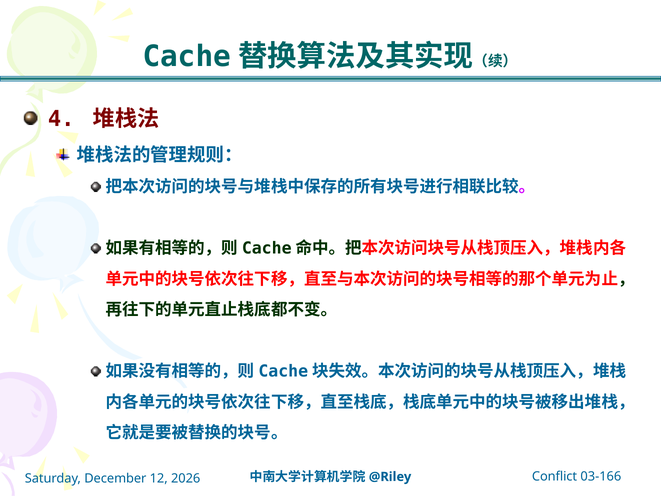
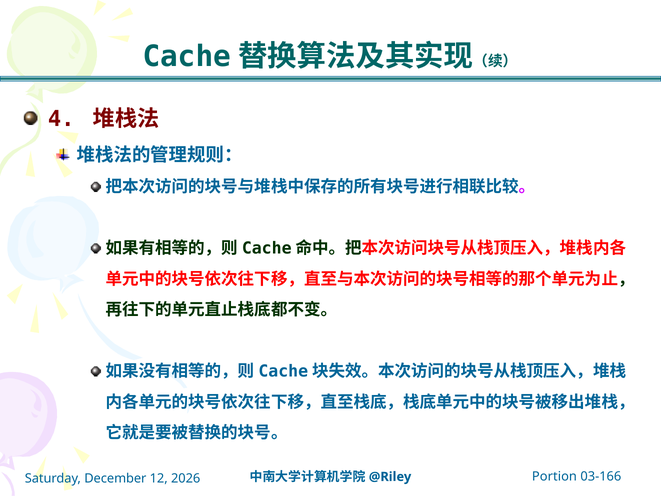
Conflict: Conflict -> Portion (554, 476)
